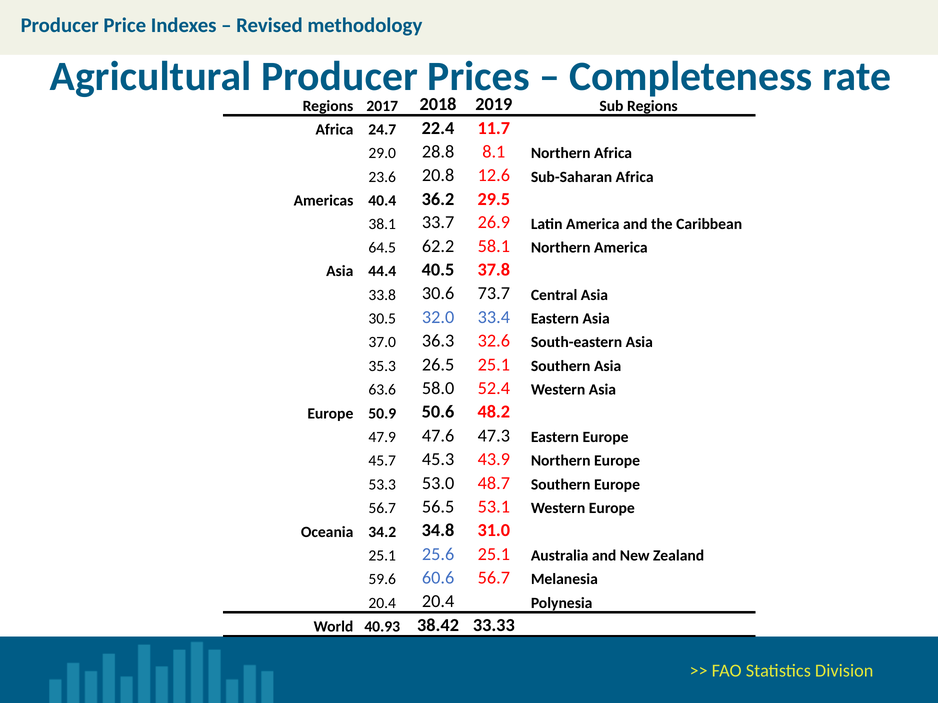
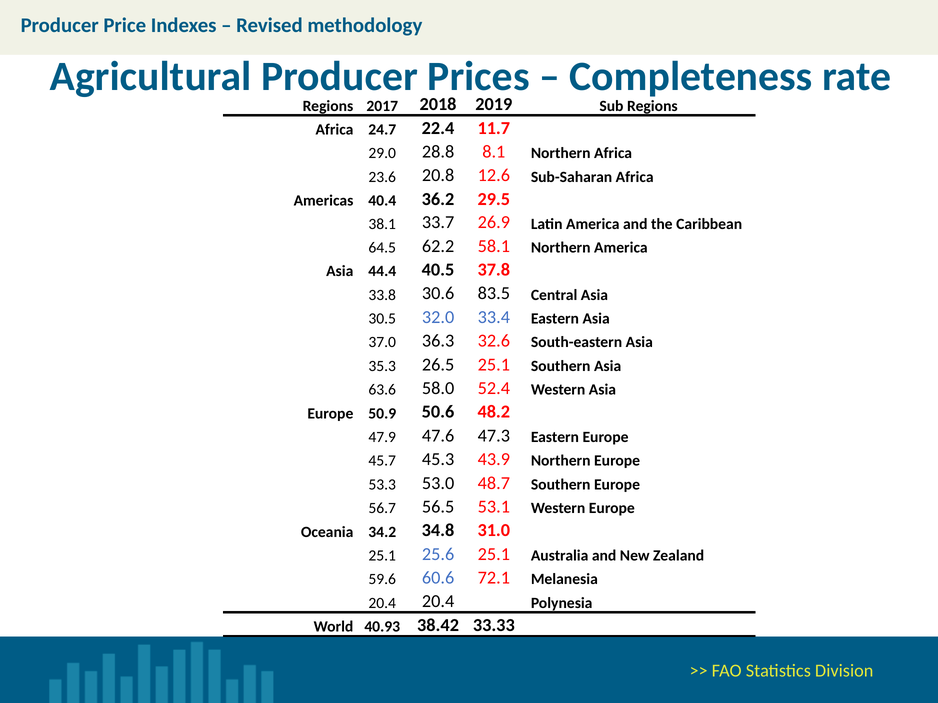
73.7: 73.7 -> 83.5 (494, 294)
60.6 56.7: 56.7 -> 72.1 (494, 578)
